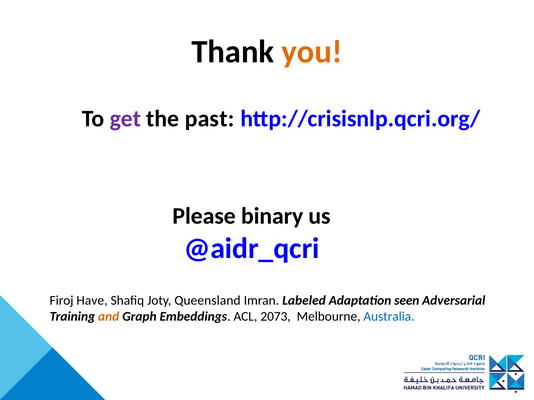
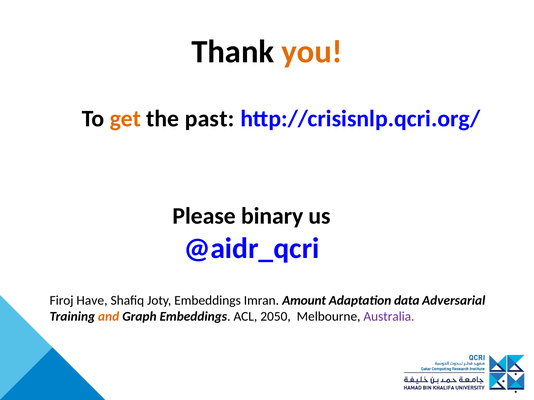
get colour: purple -> orange (125, 119)
Joty Queensland: Queensland -> Embeddings (208, 301)
Labeled: Labeled -> Amount (304, 301)
seen: seen -> data (407, 301)
2073: 2073 -> 2050 (276, 317)
Australia colour: blue -> purple (389, 317)
